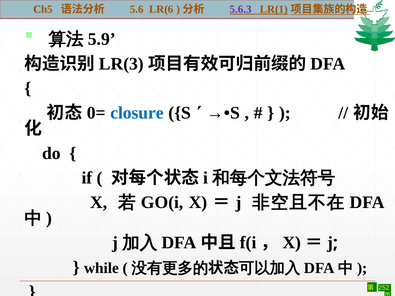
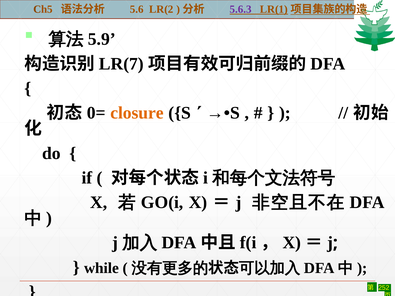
LR(6: LR(6 -> LR(2 (161, 9)
LR(3: LR(3 -> LR(7 (121, 64)
closure colour: blue -> orange (137, 113)
